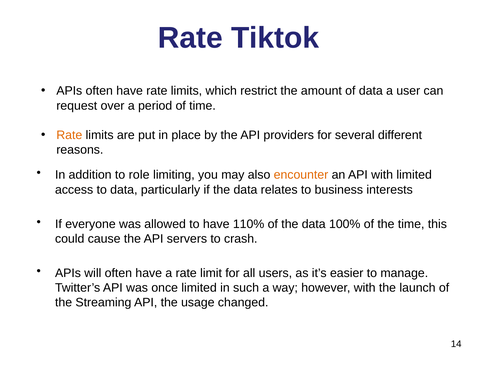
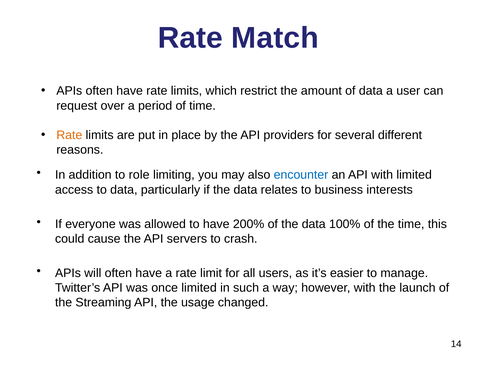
Tiktok: Tiktok -> Match (275, 38)
encounter colour: orange -> blue (301, 175)
110%: 110% -> 200% (249, 224)
